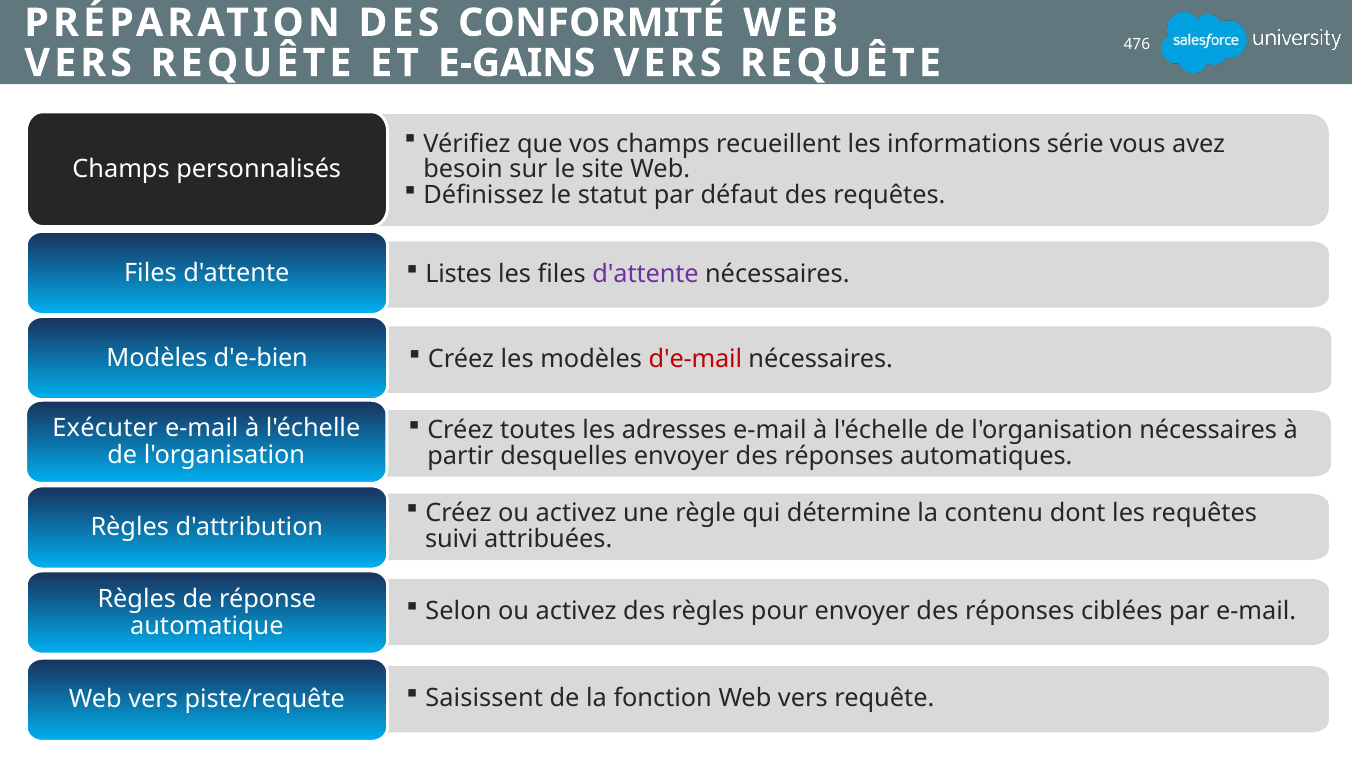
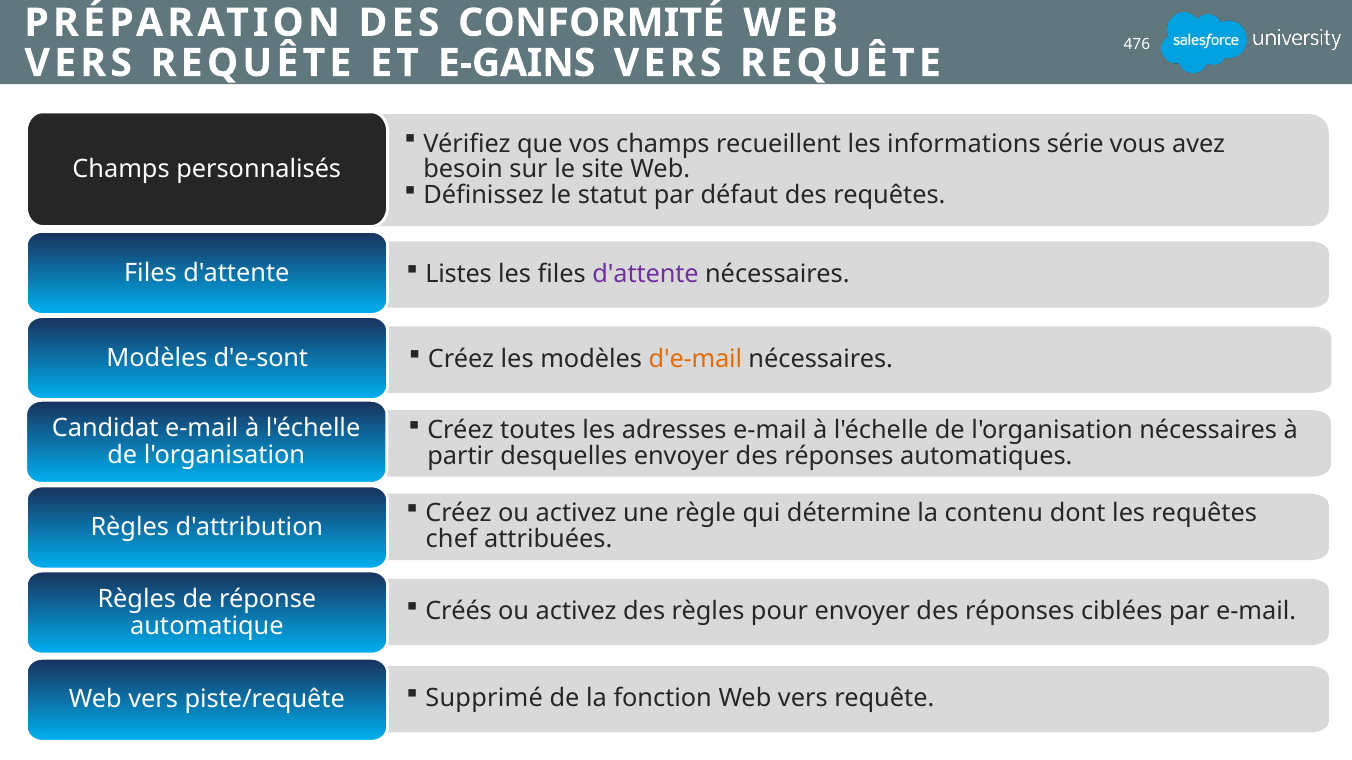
d'e-mail colour: red -> orange (695, 359)
d'e-bien: d'e-bien -> d'e-sont (261, 358)
Exécuter: Exécuter -> Candidat (105, 428)
suivi: suivi -> chef (451, 540)
Selon: Selon -> Créés (459, 612)
Saisissent: Saisissent -> Supprimé (484, 699)
